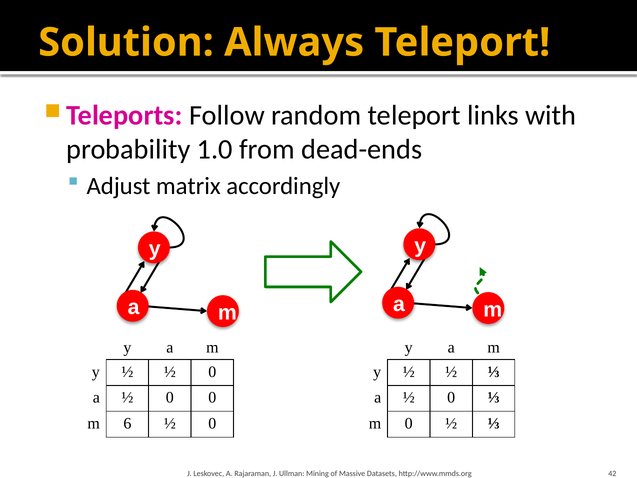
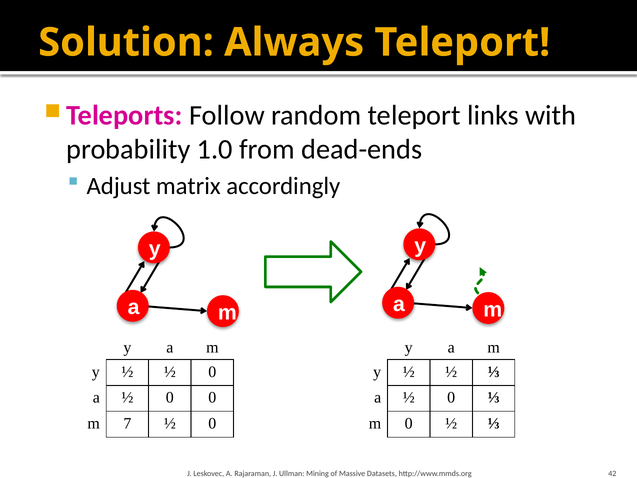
6: 6 -> 7 (127, 423)
